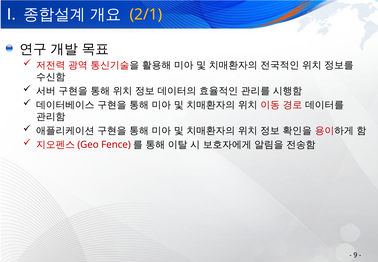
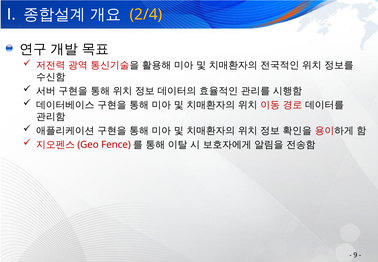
2/1: 2/1 -> 2/4 (146, 14)
